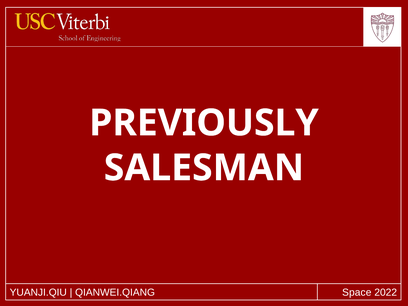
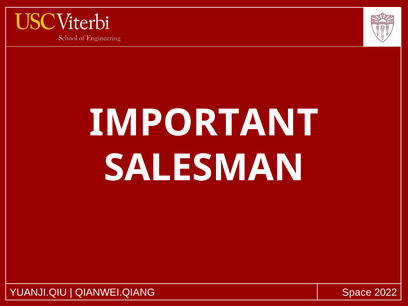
PREVIOUSLY: PREVIOUSLY -> IMPORTANT (204, 123)
